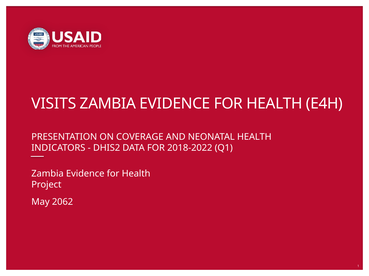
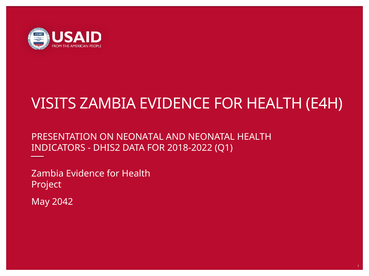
ON COVERAGE: COVERAGE -> NEONATAL (140, 137)
2062: 2062 -> 2042 (63, 202)
